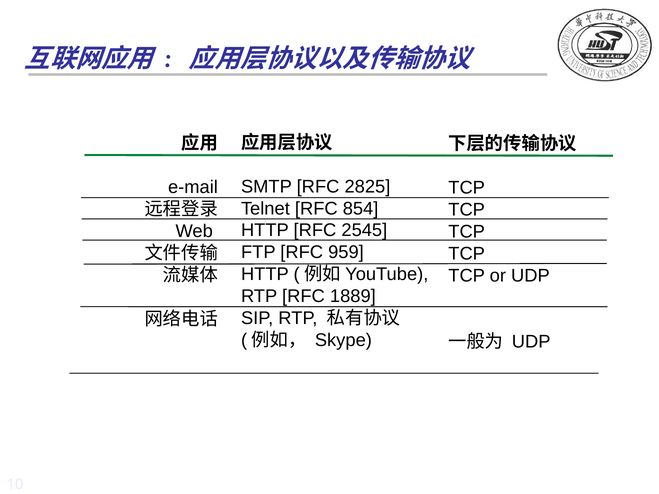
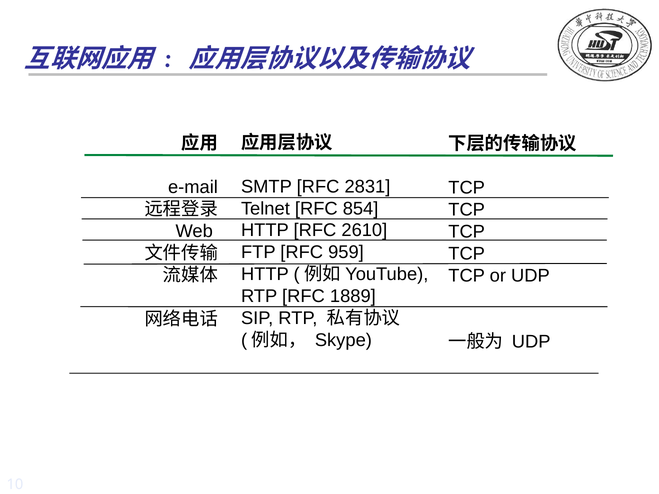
2825: 2825 -> 2831 (367, 187)
2545: 2545 -> 2610 (364, 231)
